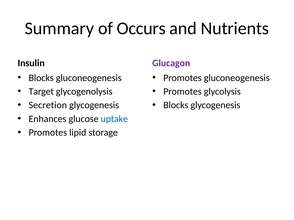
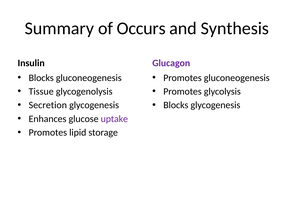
Nutrients: Nutrients -> Synthesis (235, 28)
Target: Target -> Tissue (41, 92)
uptake colour: blue -> purple (114, 119)
